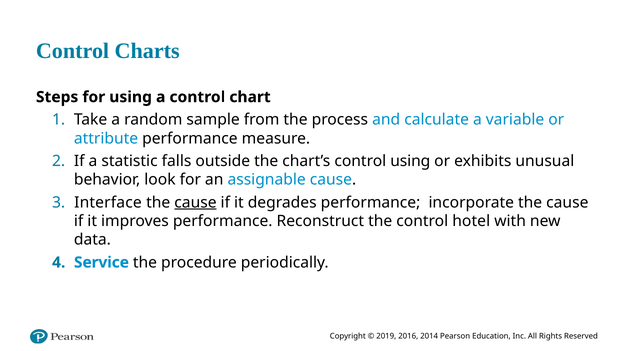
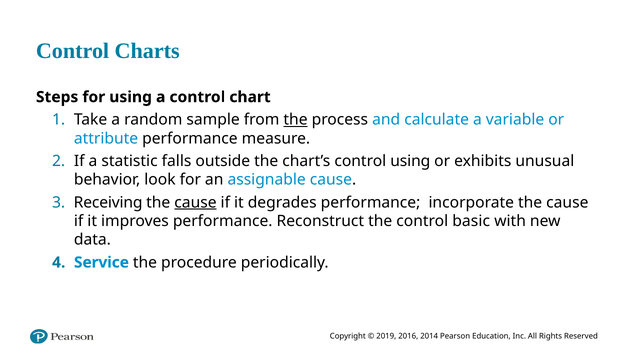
the underline: none -> present (296, 120)
Interface: Interface -> Receiving (108, 203)
hotel: hotel -> basic (471, 221)
